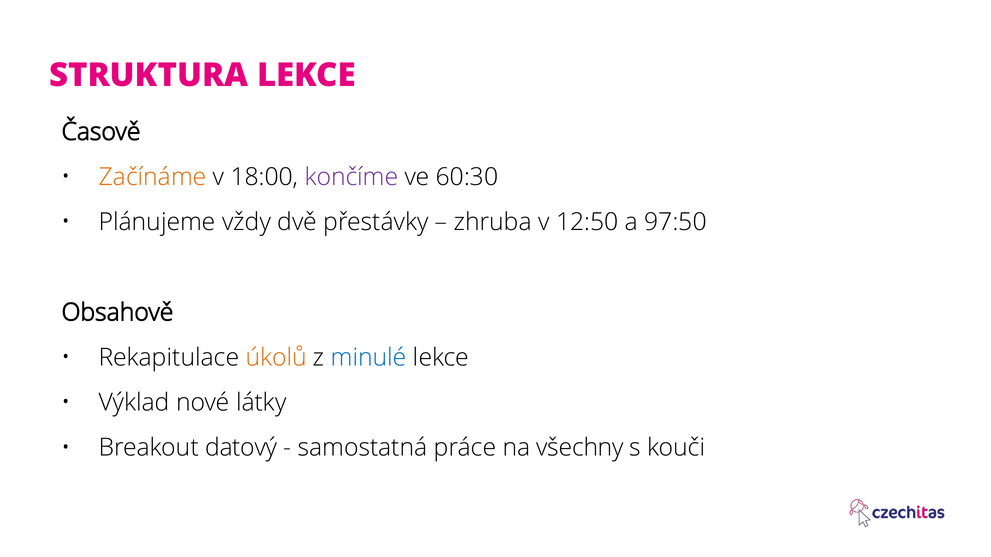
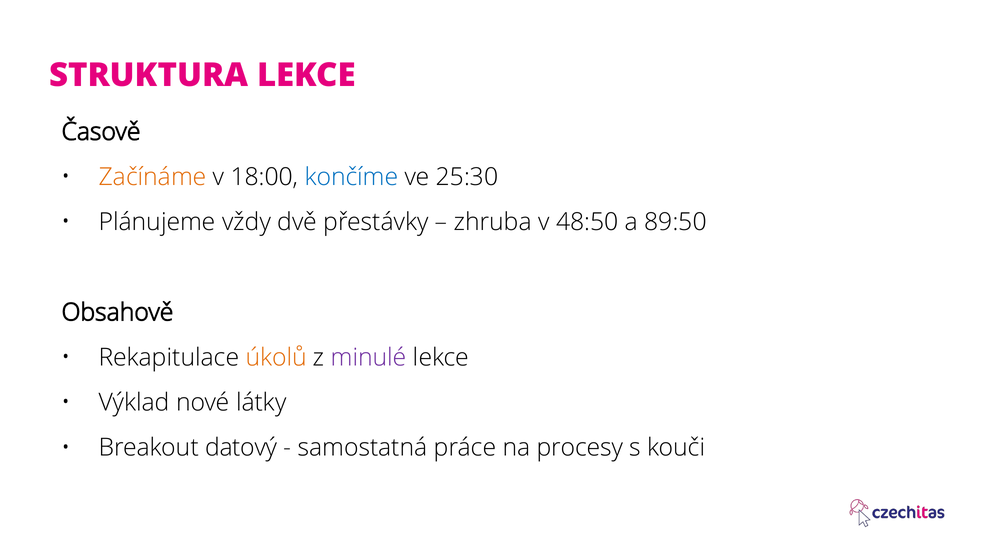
končíme colour: purple -> blue (351, 177)
60:30: 60:30 -> 25:30 (467, 177)
12:50: 12:50 -> 48:50 (587, 222)
97:50: 97:50 -> 89:50 (675, 222)
minulé colour: blue -> purple (369, 358)
všechny: všechny -> procesy (580, 448)
